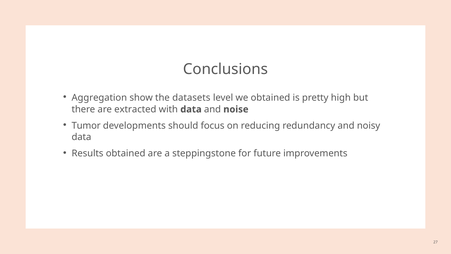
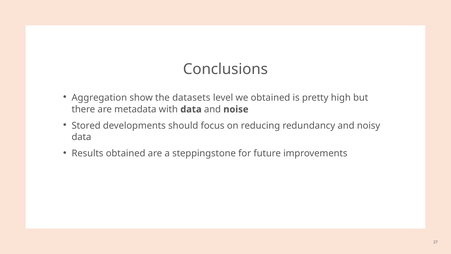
extracted: extracted -> metadata (135, 109)
Tumor: Tumor -> Stored (86, 125)
